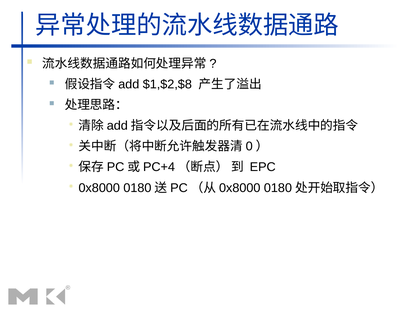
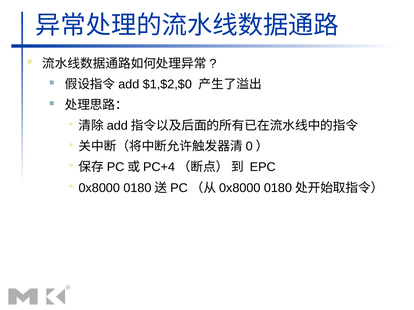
$1,$2,$8: $1,$2,$8 -> $1,$2,$0 (167, 84)
